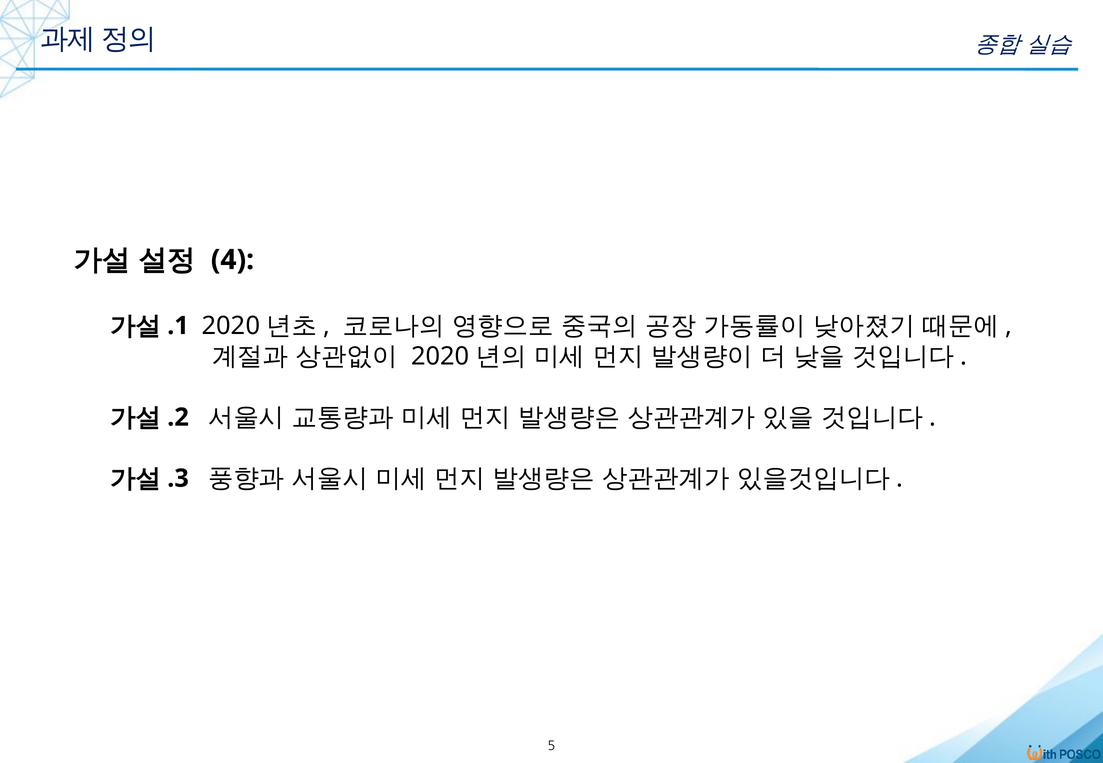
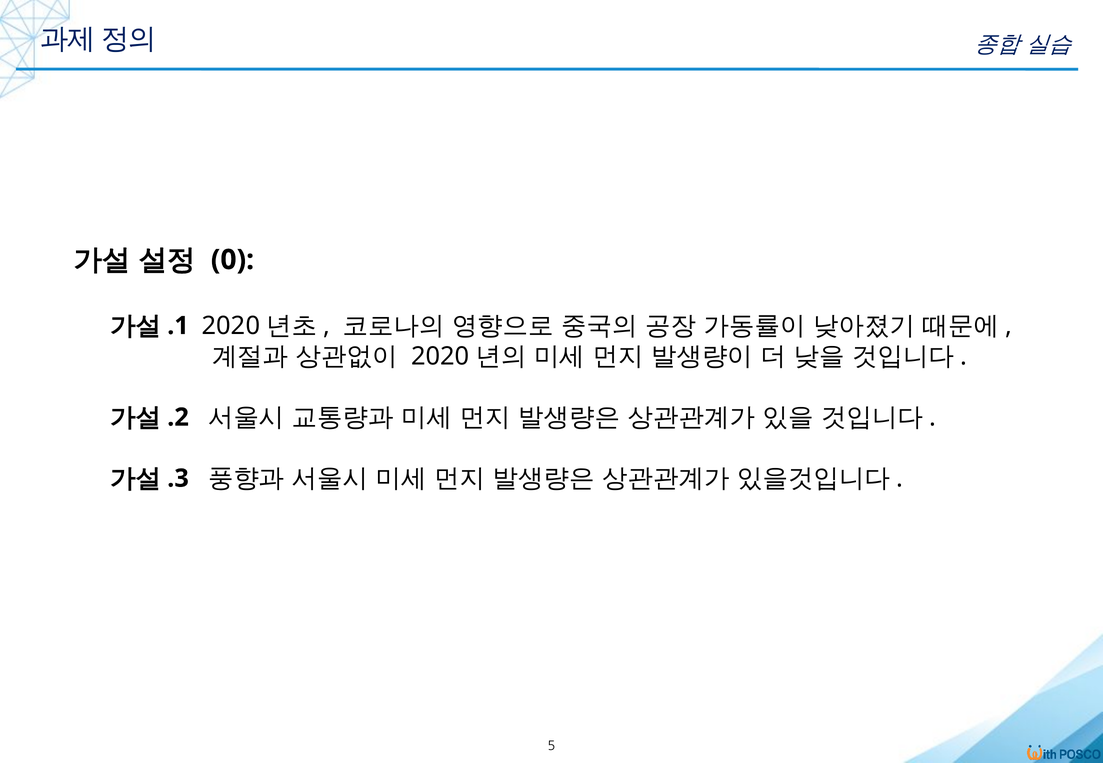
4: 4 -> 0 (232, 260)
